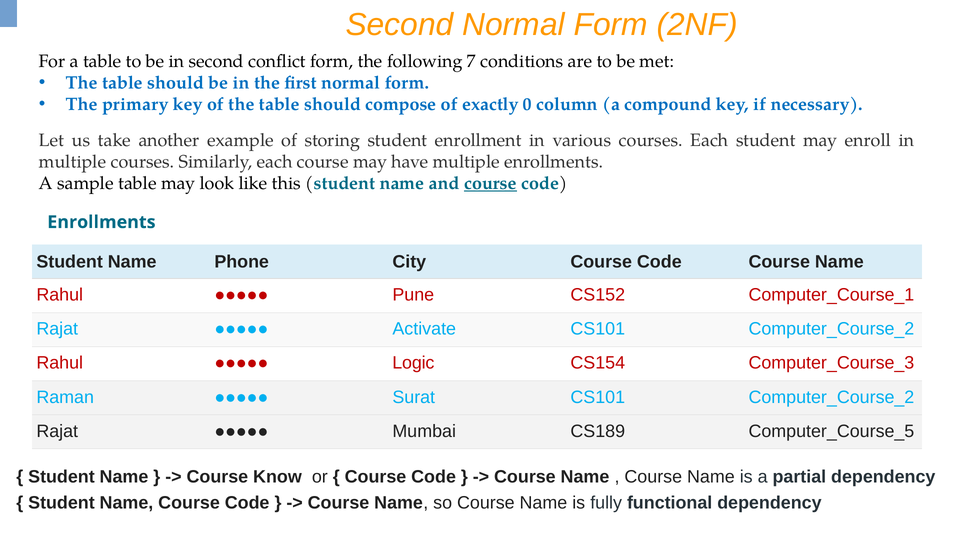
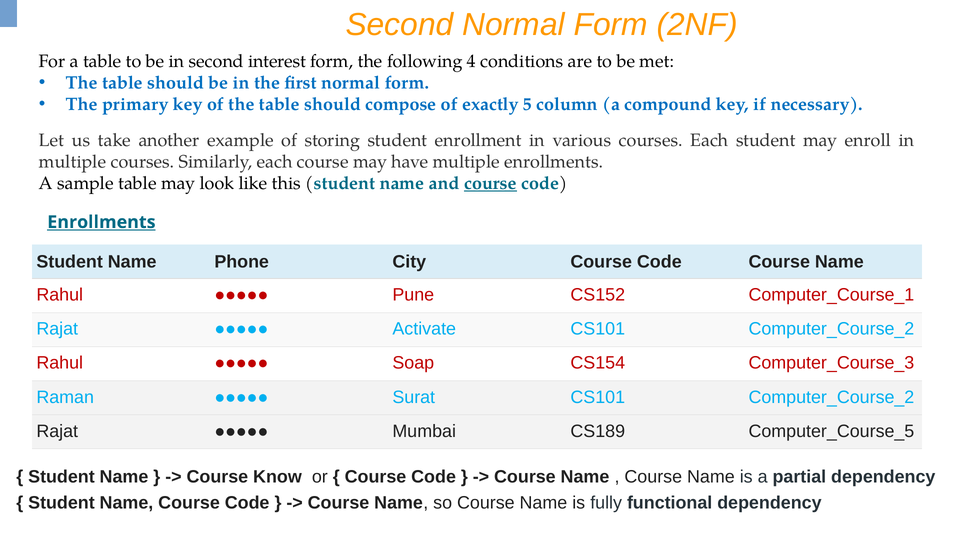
conflict: conflict -> interest (277, 61)
7: 7 -> 4 (471, 61)
0: 0 -> 5 (527, 104)
Enrollments underline: none -> present (101, 222)
Logic: Logic -> Soap (413, 363)
